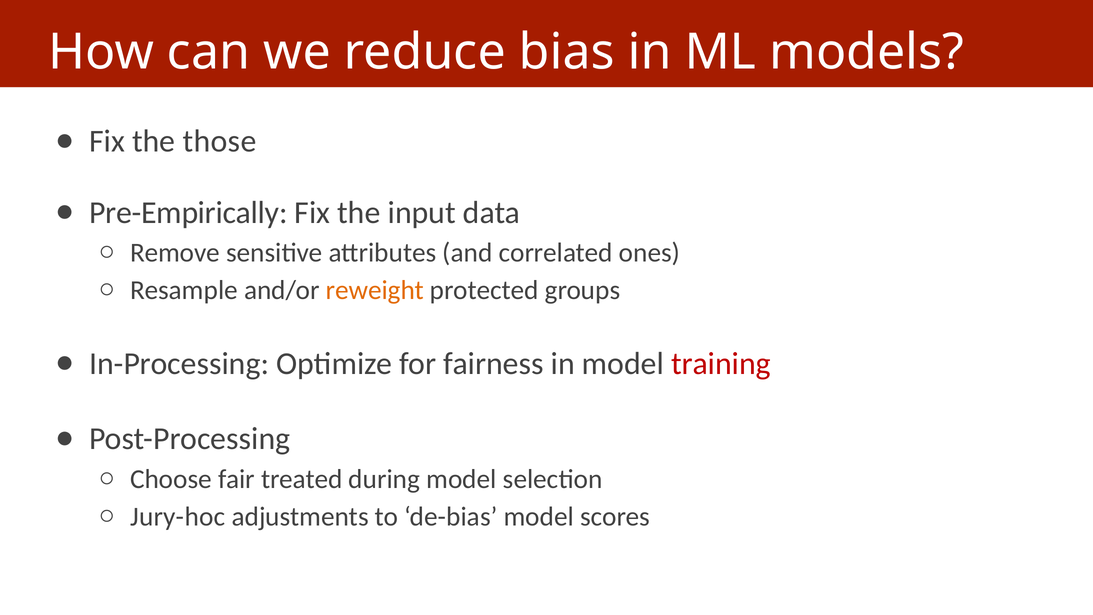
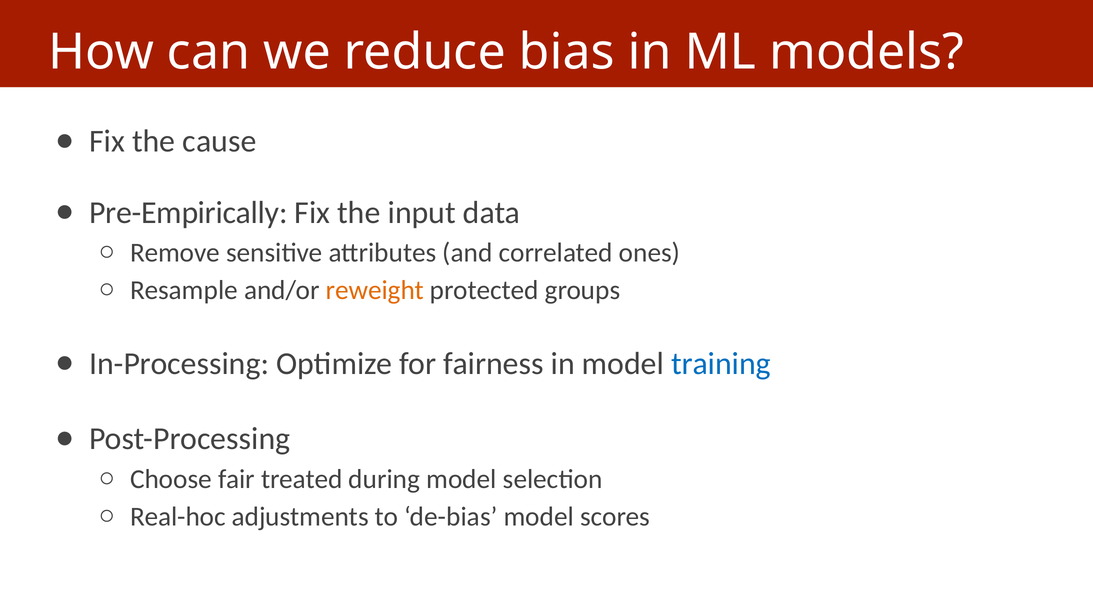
those: those -> cause (220, 141)
training colour: red -> blue (721, 363)
Jury-hoc: Jury-hoc -> Real-hoc (178, 517)
